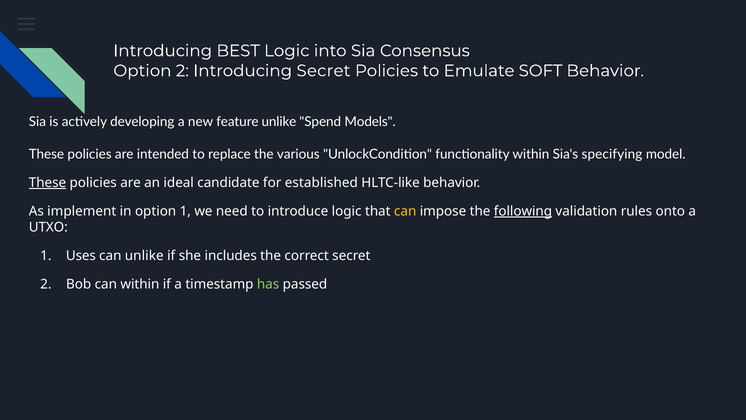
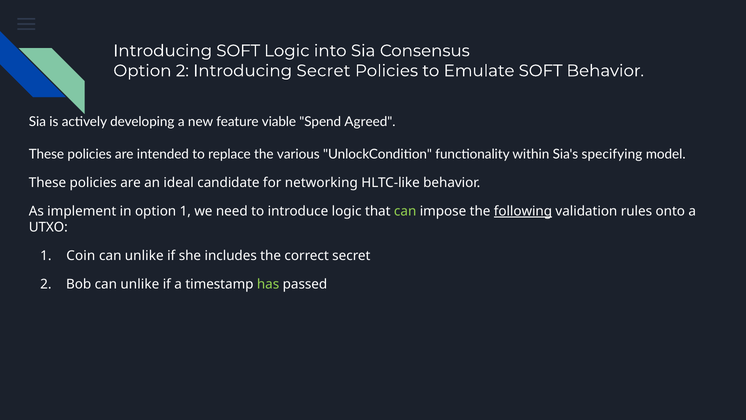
Introducing BEST: BEST -> SOFT (238, 51)
feature unlike: unlike -> viable (279, 122)
Models: Models -> Agreed (370, 122)
These underline: present -> none (47, 183)
established: established -> networking (321, 183)
can colour: yellow -> light green (405, 211)
Uses: Uses -> Coin (81, 256)
Bob can within: within -> unlike (140, 284)
